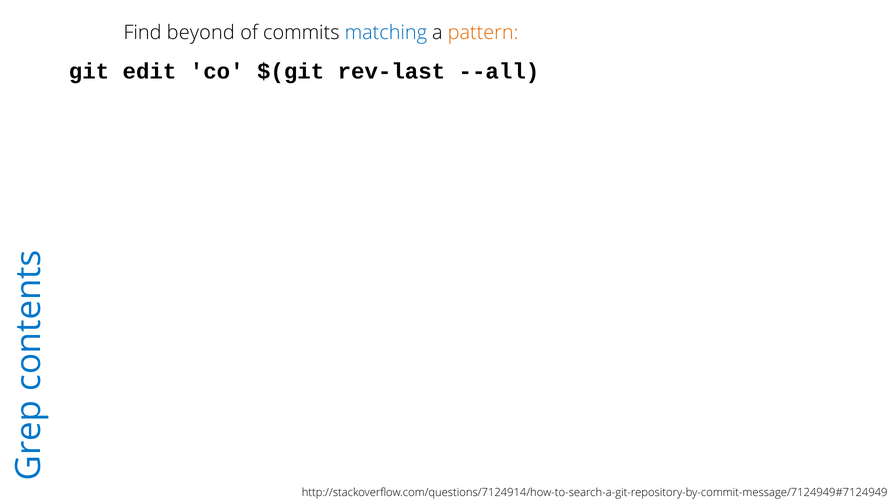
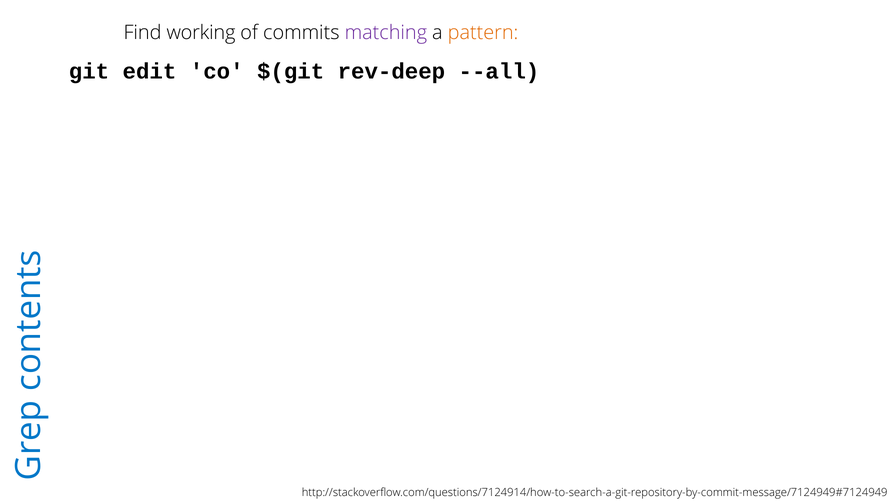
beyond: beyond -> working (201, 33)
matching colour: blue -> purple (386, 33)
rev-last: rev-last -> rev-deep (391, 72)
